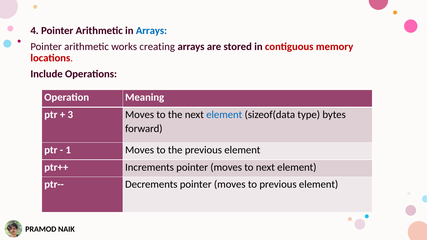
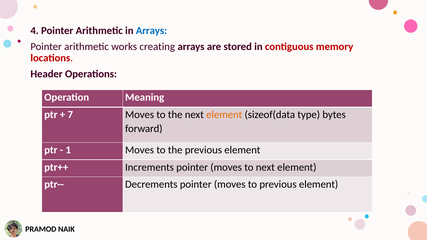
Include: Include -> Header (47, 74)
3: 3 -> 7 (70, 115)
element colour: blue -> orange (224, 115)
